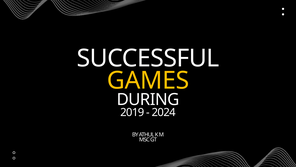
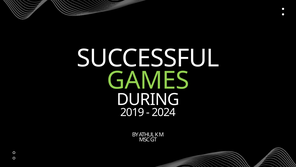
GAMES colour: yellow -> light green (148, 80)
